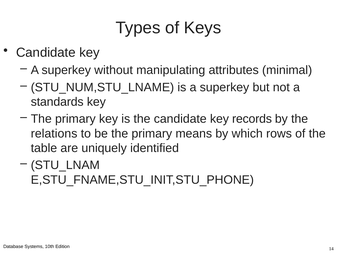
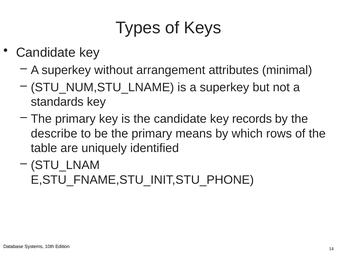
manipulating: manipulating -> arrangement (171, 70)
relations: relations -> describe (54, 133)
